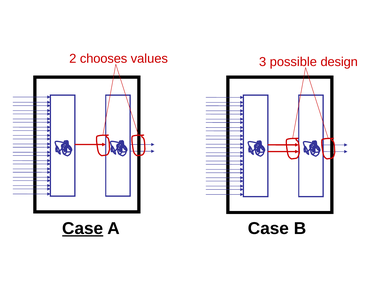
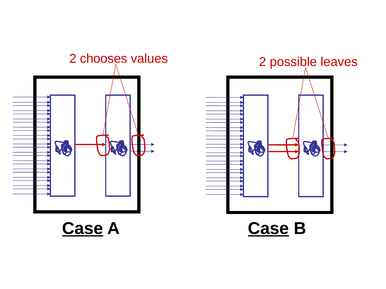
values 3: 3 -> 2 (263, 62)
design: design -> leaves (339, 62)
Case underline: none -> present (268, 229)
